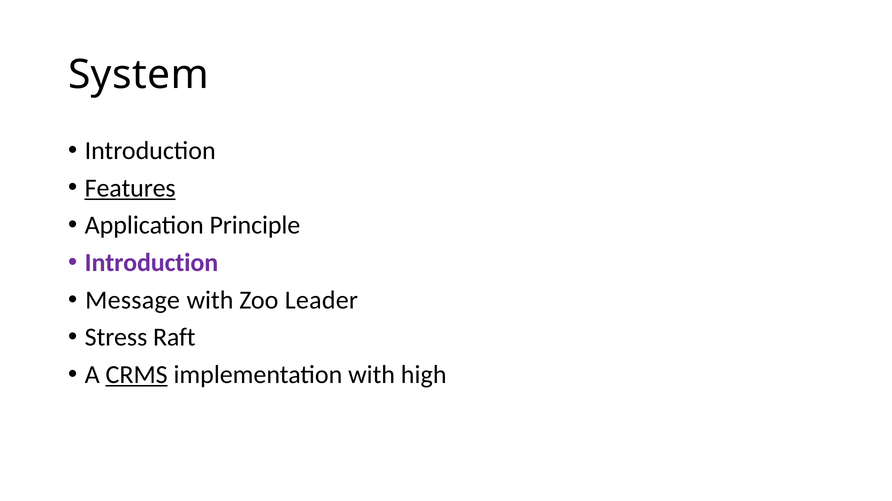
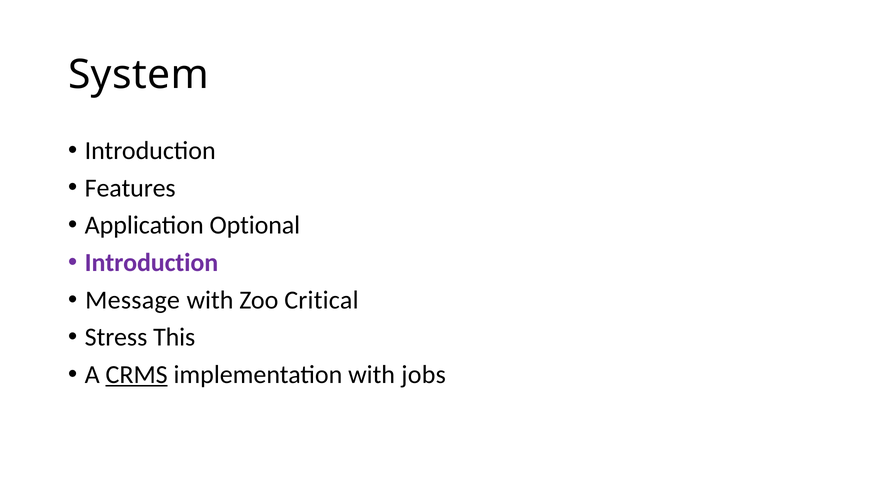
Features underline: present -> none (130, 188)
Principle: Principle -> Optional (255, 226)
Leader: Leader -> Critical (321, 300)
Raft: Raft -> This (174, 338)
high: high -> jobs (424, 375)
